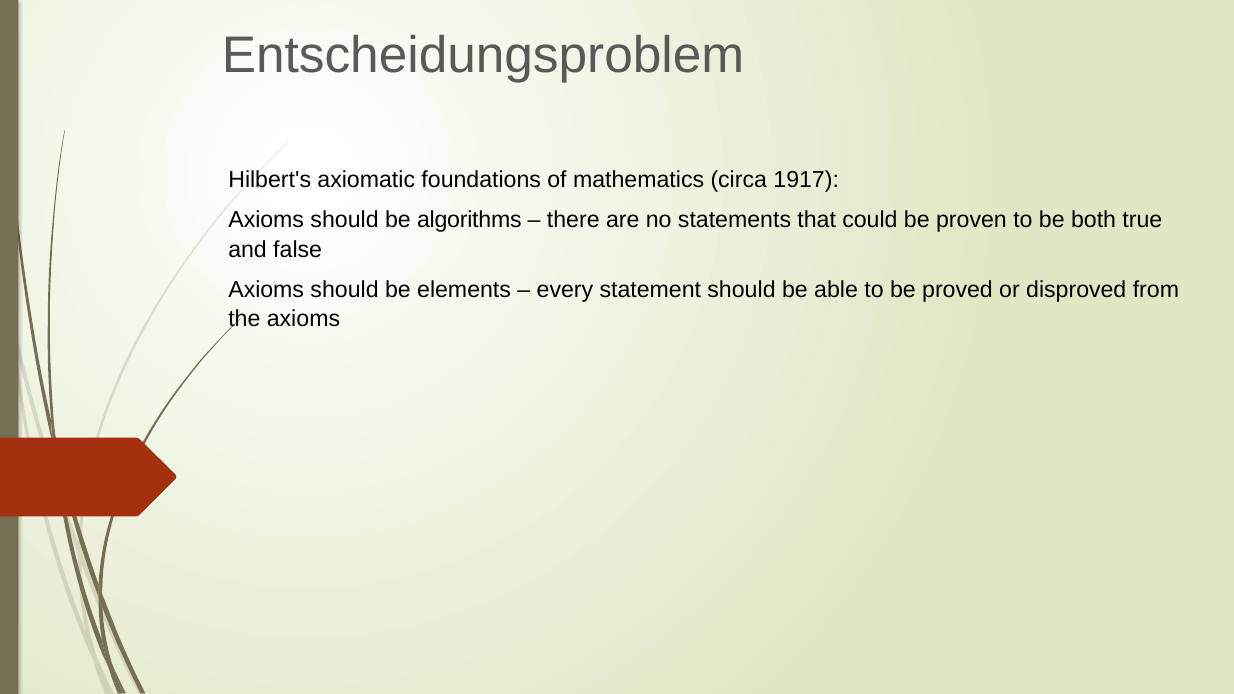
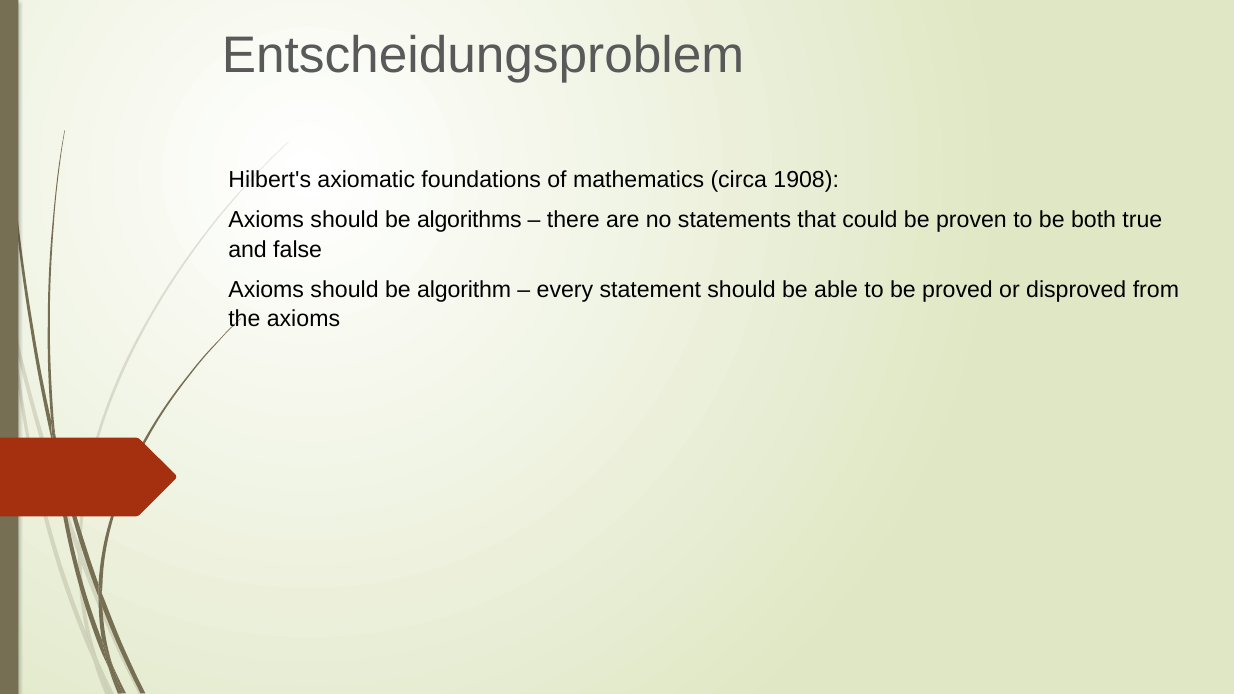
1917: 1917 -> 1908 (806, 180)
elements: elements -> algorithm (464, 290)
